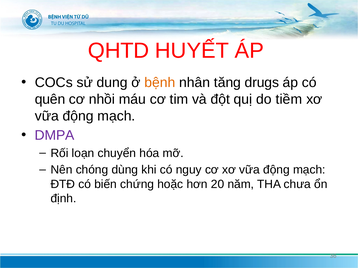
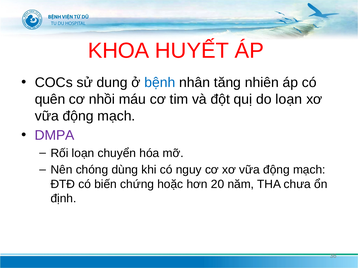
QHTD: QHTD -> KHOA (119, 51)
bệnh colour: orange -> blue (160, 83)
drugs: drugs -> nhiên (262, 83)
do tiềm: tiềm -> loạn (289, 99)
